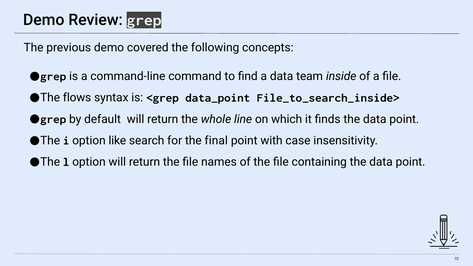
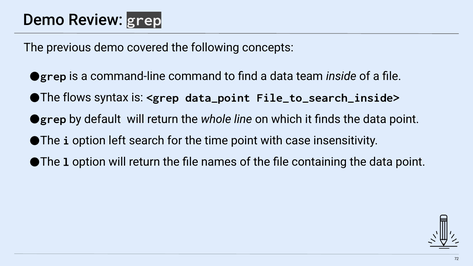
like: like -> left (117, 141)
final: final -> time (216, 141)
